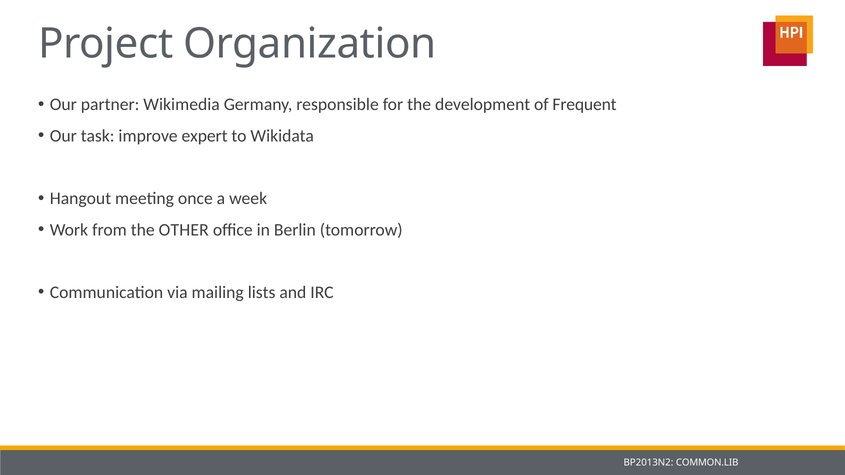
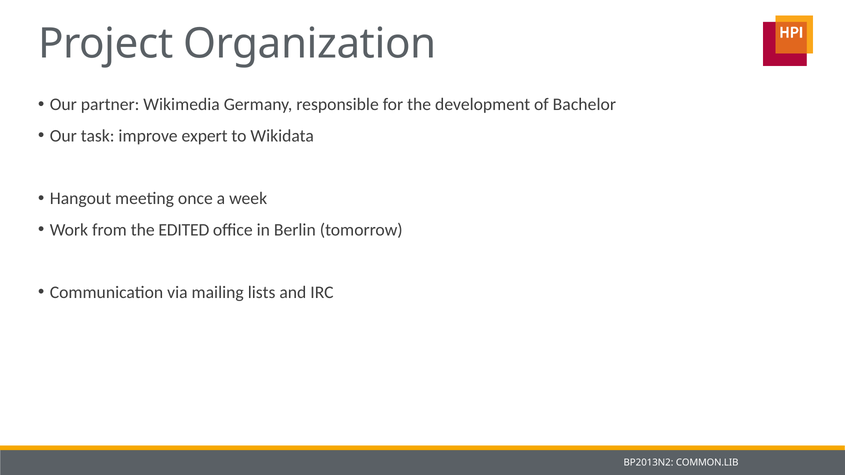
Frequent: Frequent -> Bachelor (584, 105)
OTHER: OTHER -> EDITED (184, 230)
